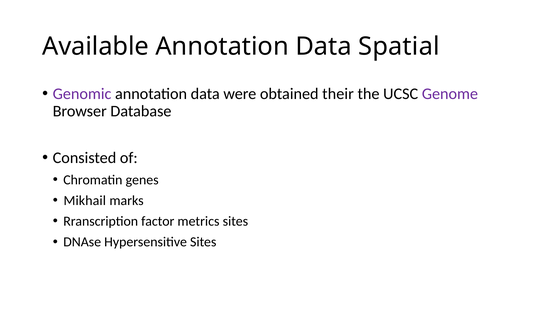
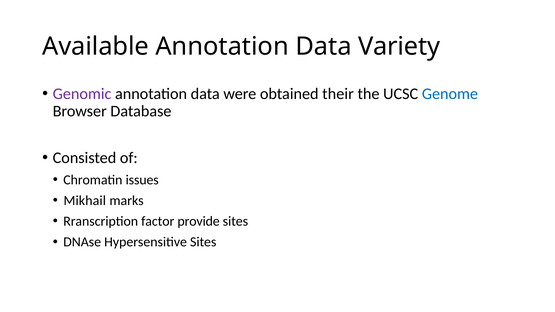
Spatial: Spatial -> Variety (399, 47)
Genome colour: purple -> blue (450, 94)
genes: genes -> issues (142, 180)
metrics: metrics -> provide (199, 221)
